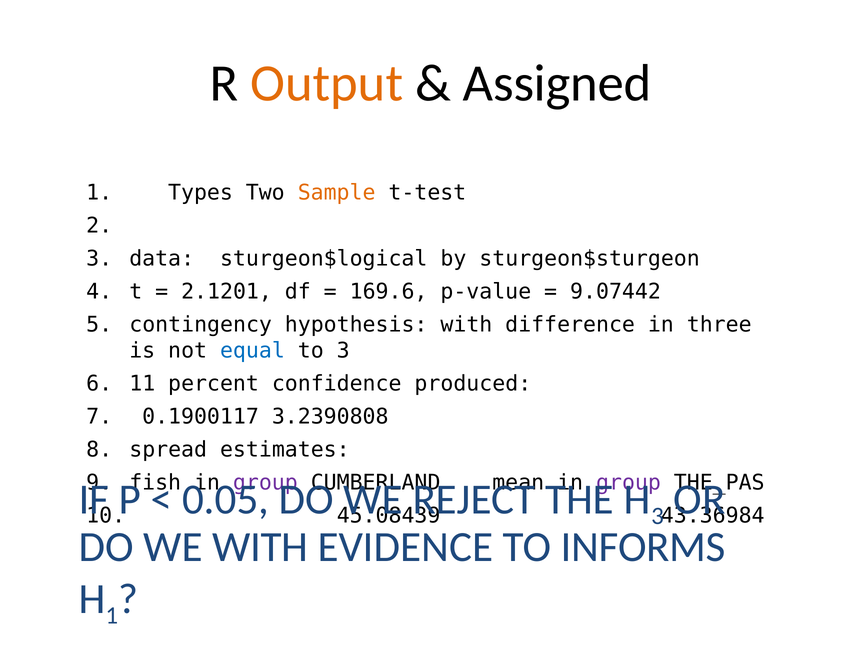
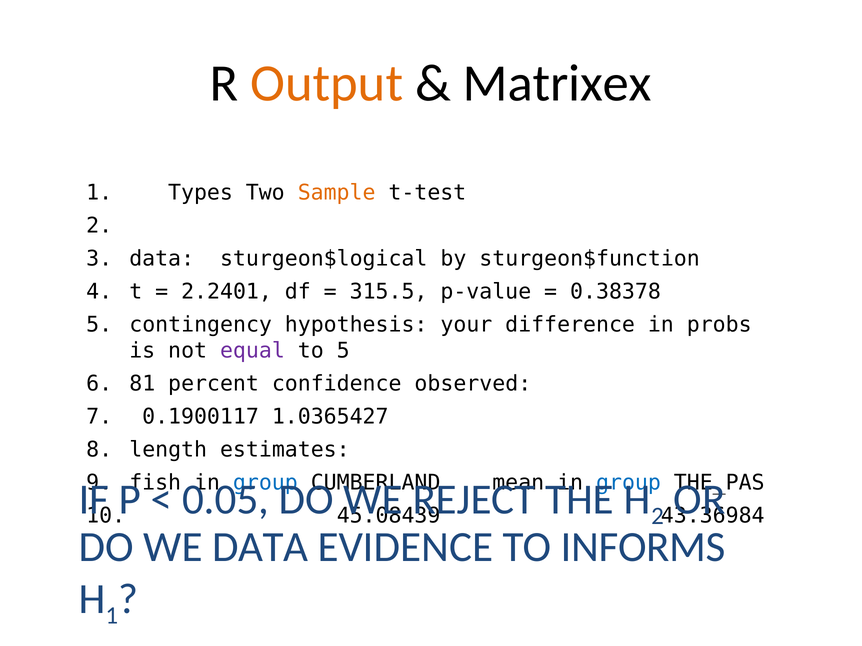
Assigned: Assigned -> Matrixex (557, 83)
sturgeon$sturgeon: sturgeon$sturgeon -> sturgeon$function (590, 259)
2.1201: 2.1201 -> 2.2401 (227, 292)
169.6: 169.6 -> 315.5 (389, 292)
9.07442: 9.07442 -> 0.38378 (615, 292)
hypothesis with: with -> your (466, 325)
three: three -> probs (719, 325)
equal colour: blue -> purple (252, 351)
to 3: 3 -> 5 (343, 351)
11: 11 -> 81 (142, 384)
produced: produced -> observed (473, 384)
3.2390808: 3.2390808 -> 1.0365427 (330, 417)
spread: spread -> length (168, 450)
group colour: purple -> blue (265, 483)
group colour: purple -> blue (629, 483)
3: 3 -> 2 (658, 517)
WE WITH: WITH -> DATA (260, 548)
